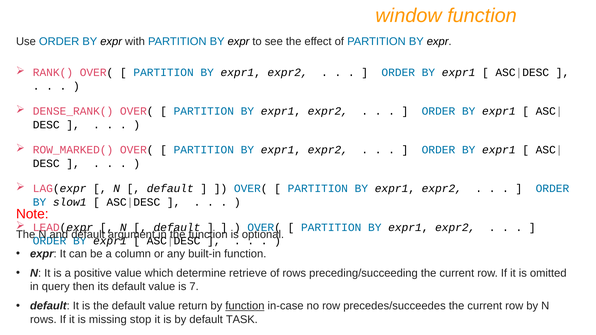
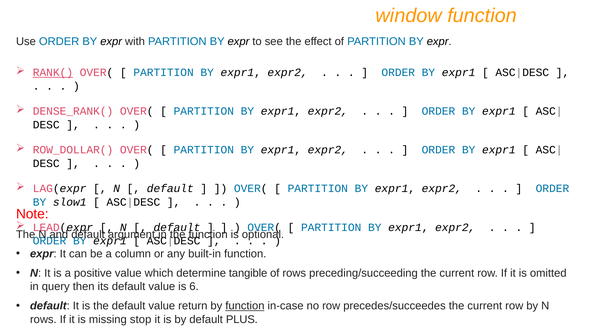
RANK( underline: none -> present (53, 73)
ROW_MARKED(: ROW_MARKED( -> ROW_DOLLAR( (73, 150)
retrieve: retrieve -> tangible (248, 273)
7: 7 -> 6 (194, 287)
TASK: TASK -> PLUS (242, 320)
